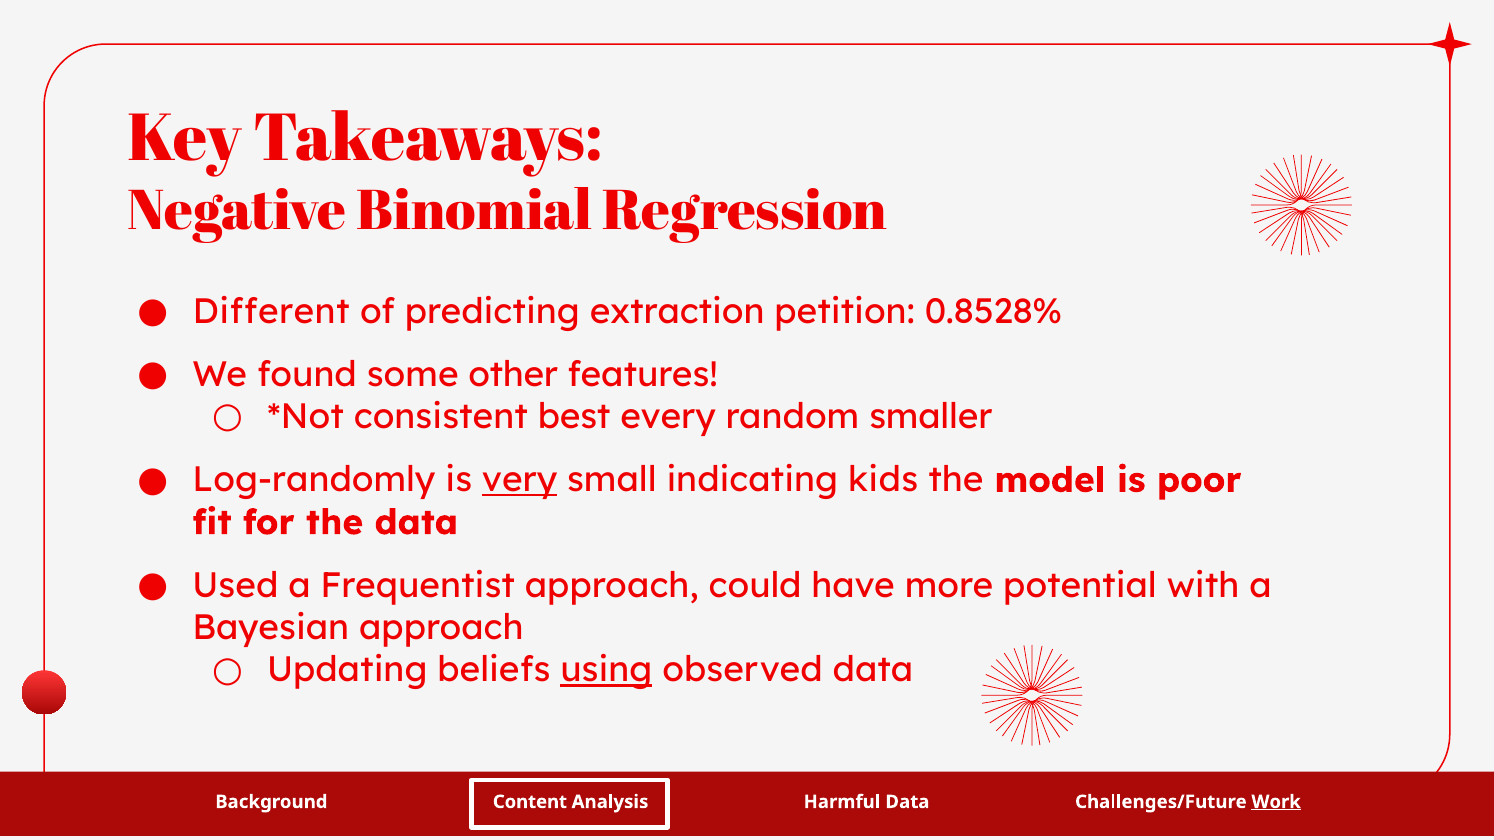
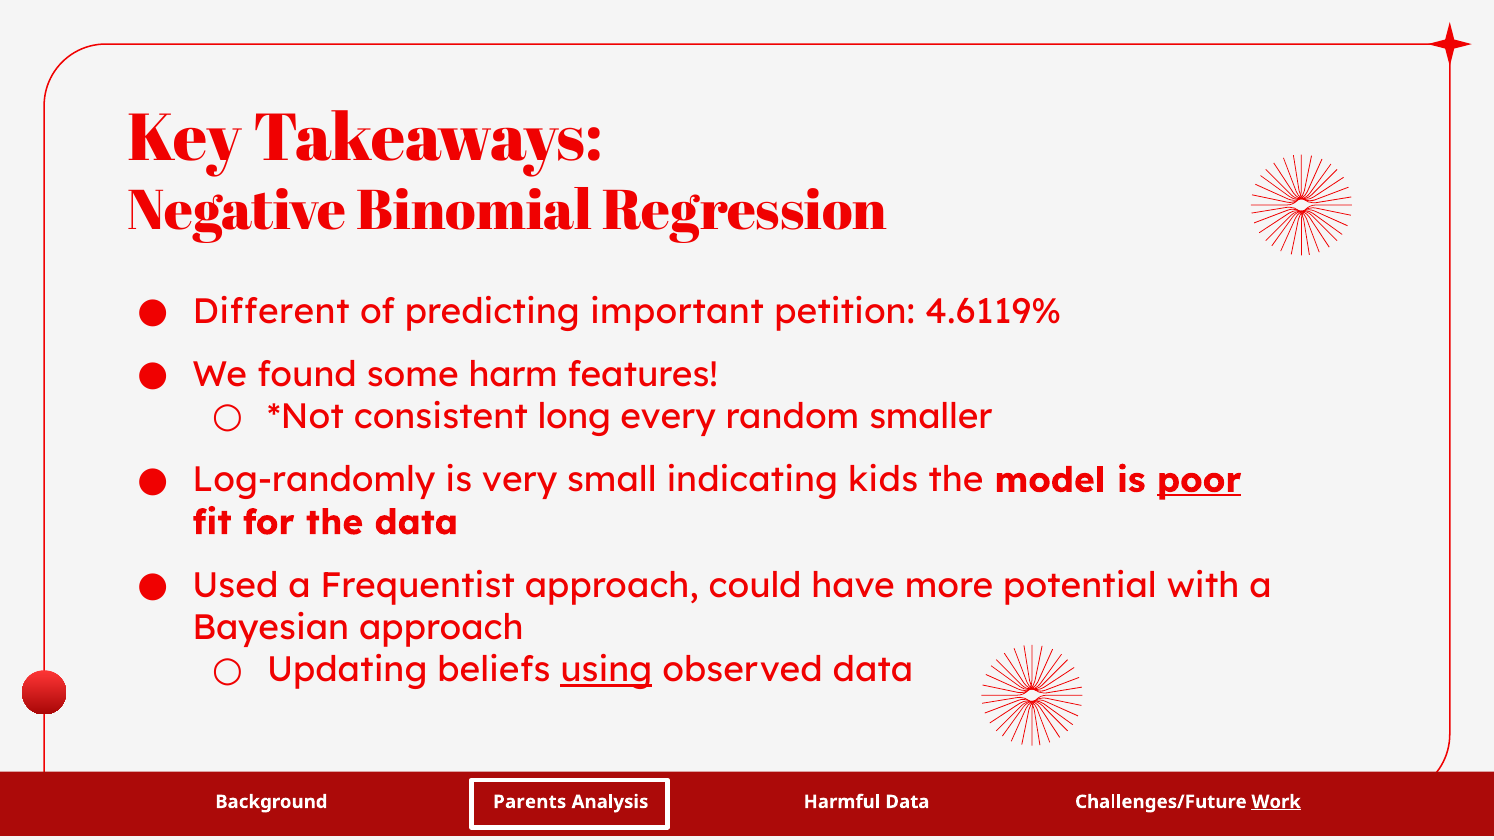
extraction: extraction -> important (677, 312)
0.8528%: 0.8528% -> 4.6119% (993, 312)
other: other -> harm (513, 375)
best: best -> long (574, 417)
very underline: present -> none (520, 480)
poor underline: none -> present (1199, 480)
Content: Content -> Parents (530, 802)
